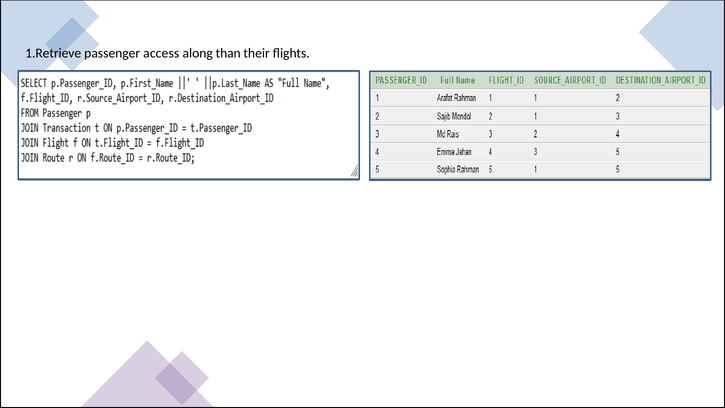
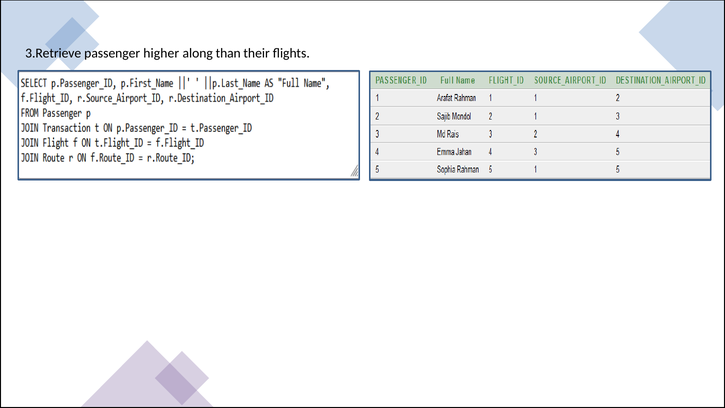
1.Retrieve: 1.Retrieve -> 3.Retrieve (53, 53)
access: access -> higher (161, 53)
